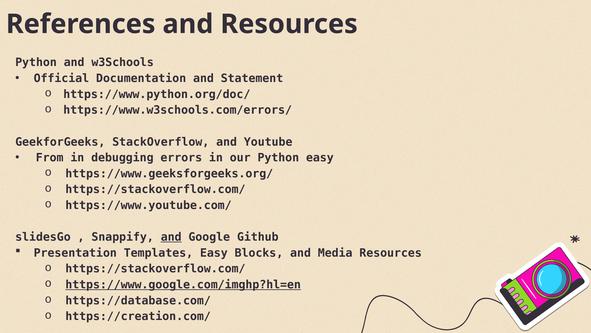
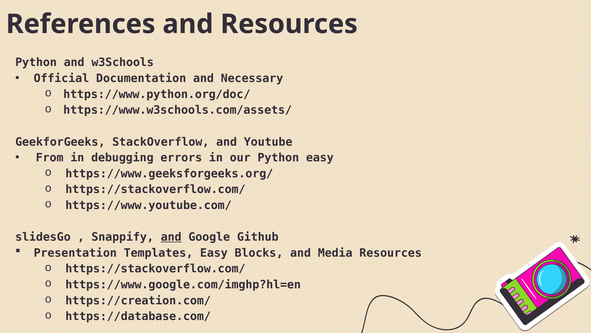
Statement: Statement -> Necessary (252, 78)
https://www.w3schools.com/errors/: https://www.w3schools.com/errors/ -> https://www.w3schools.com/assets/ (178, 110)
https://www.google.com/imghp?hl=en underline: present -> none (183, 284)
https://database.com/: https://database.com/ -> https://creation.com/ (138, 300)
https://creation.com/: https://creation.com/ -> https://database.com/ (138, 316)
